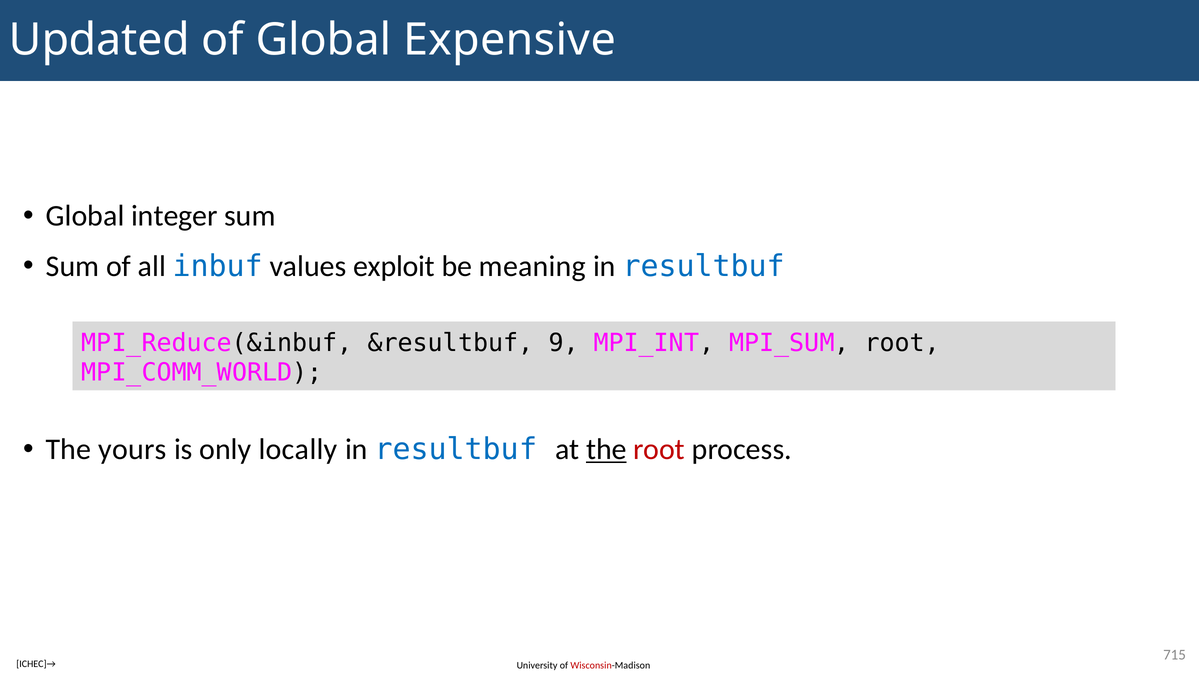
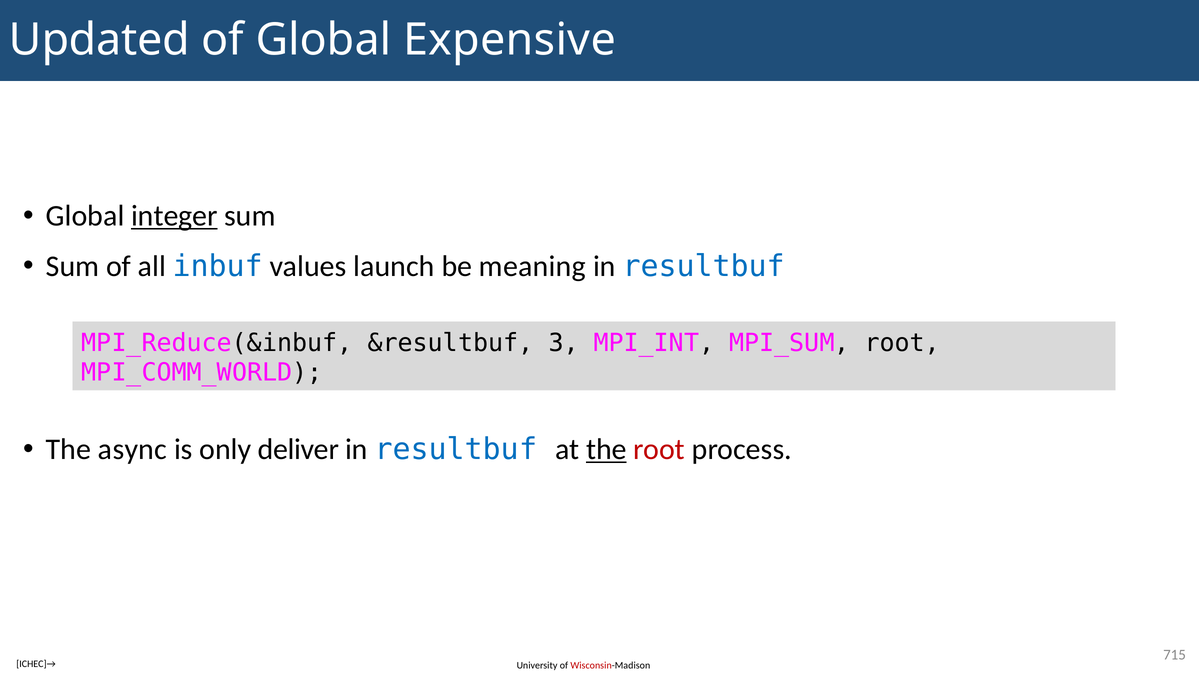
integer underline: none -> present (174, 216)
exploit: exploit -> launch (394, 266)
9: 9 -> 3 (564, 343)
yours: yours -> async (132, 450)
locally: locally -> deliver (298, 450)
